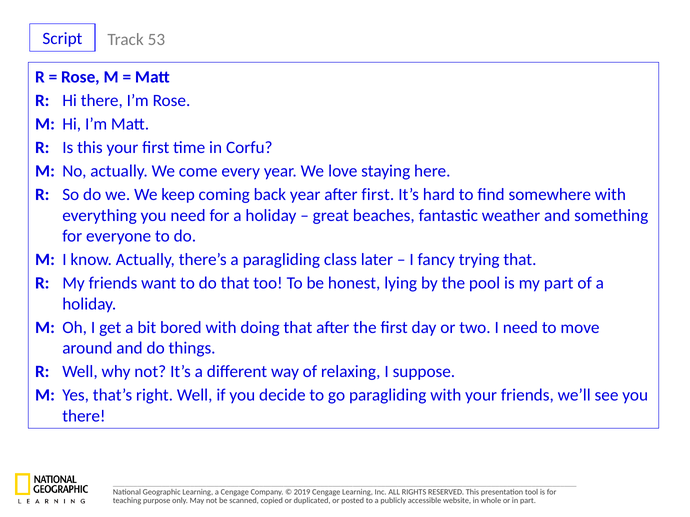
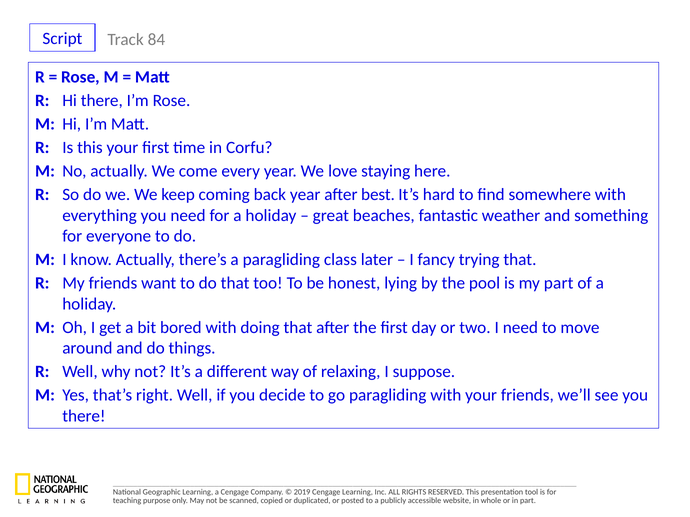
53: 53 -> 84 (156, 40)
after first: first -> best (378, 195)
